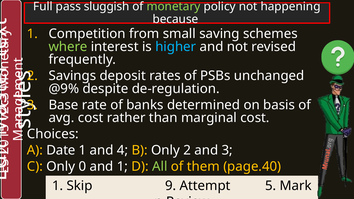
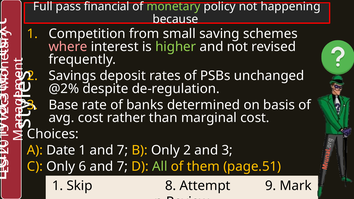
sluggish: sluggish -> financial (107, 6)
where colour: light green -> pink (68, 47)
higher colour: light blue -> light green (176, 47)
@9%: @9% -> @2% (64, 89)
1 and 4: 4 -> 7 (122, 150)
Only 0: 0 -> 6 (82, 166)
1: 1 -> 7 (122, 166)
page.40: page.40 -> page.51 (252, 166)
9: 9 -> 8 (171, 186)
5: 5 -> 9 (271, 186)
